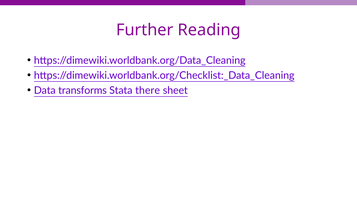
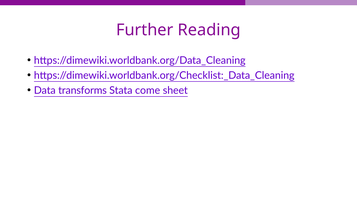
there: there -> come (148, 90)
